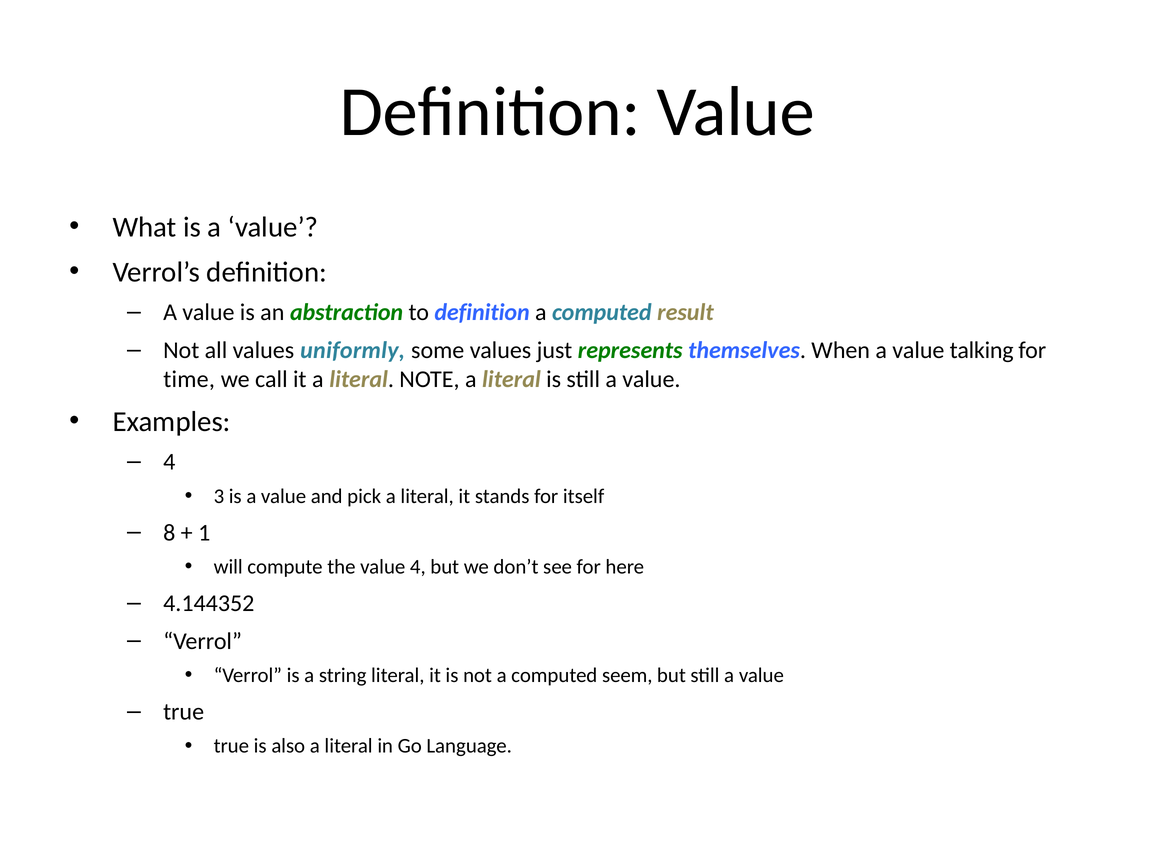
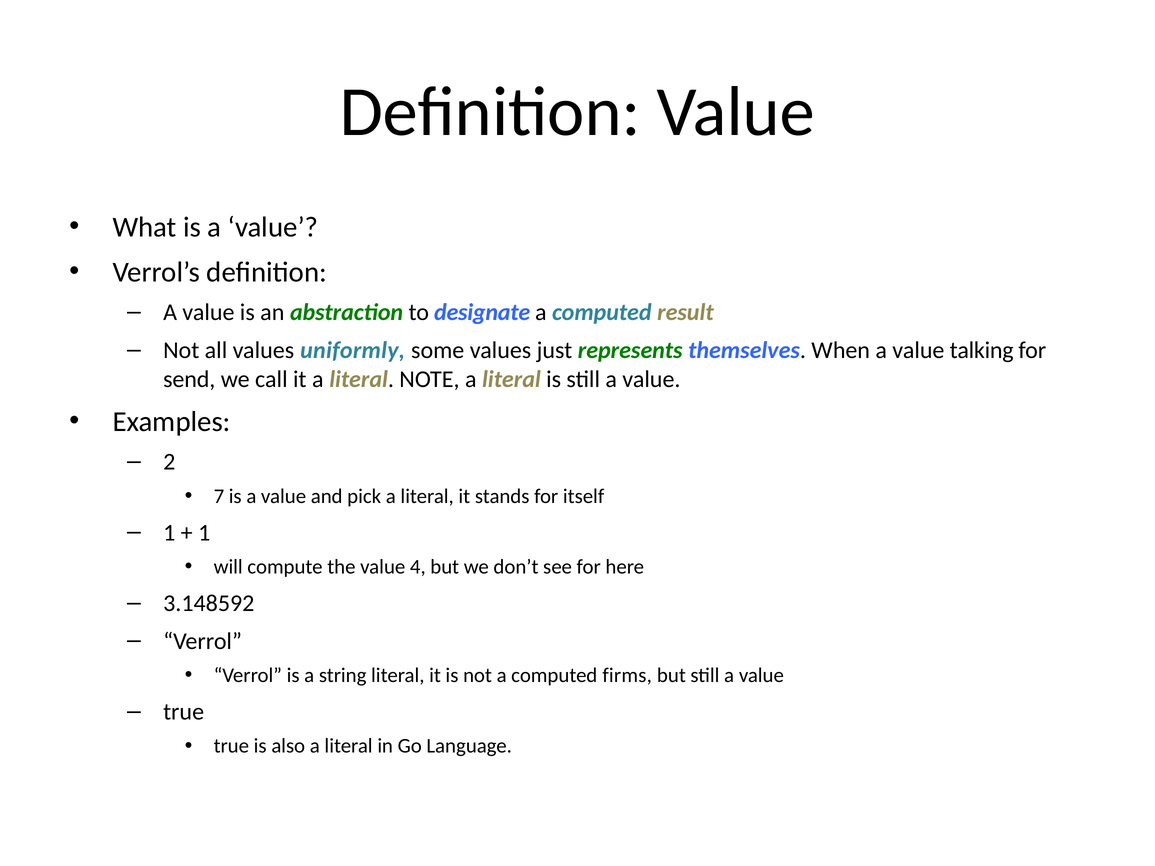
to definition: definition -> designate (482, 313)
time: time -> send (189, 379)
4: 4 -> 2 (169, 462)
3: 3 -> 7 (219, 497)
8: 8 -> 1 (169, 533)
4.144352: 4.144352 -> 3.148592 (209, 603)
seem: seem -> firms (627, 676)
